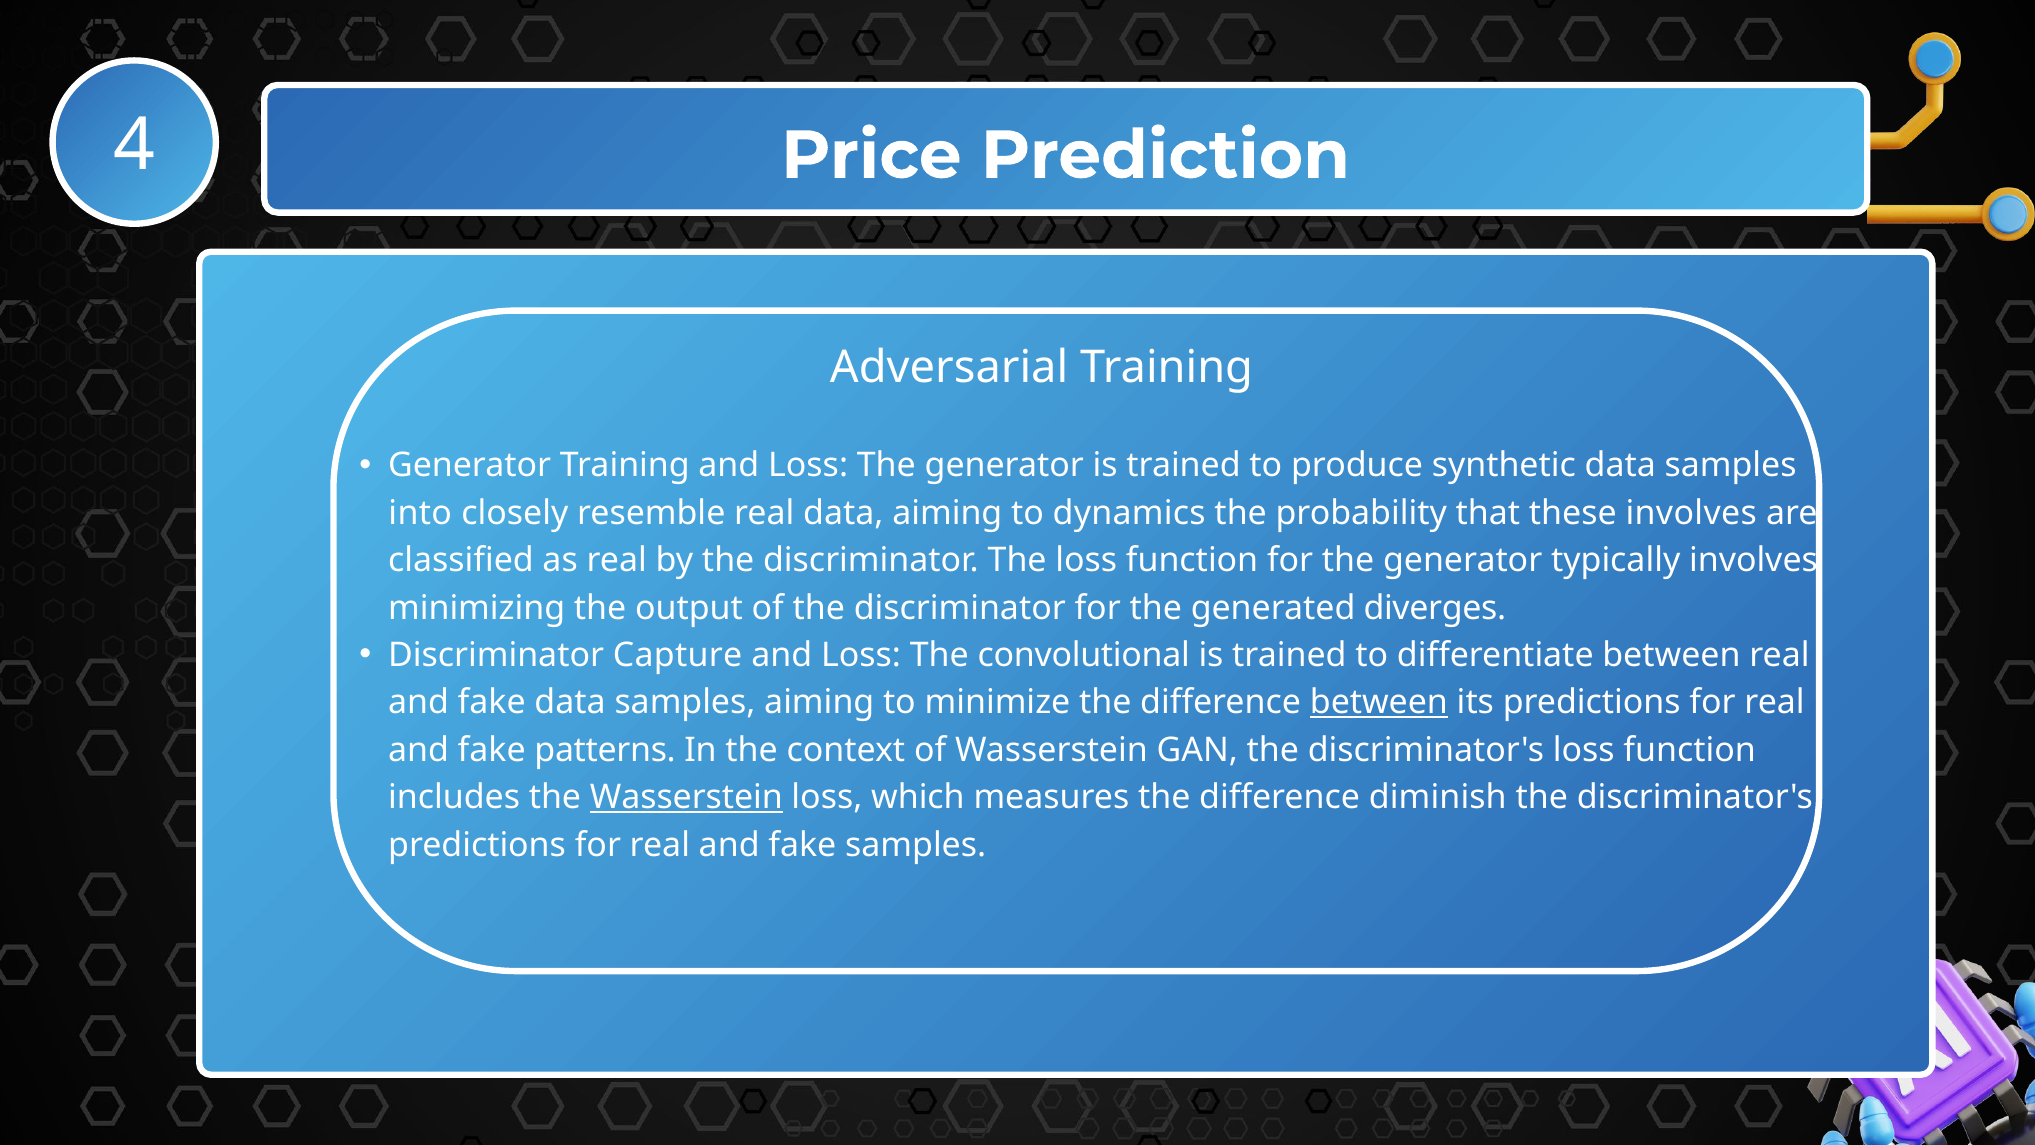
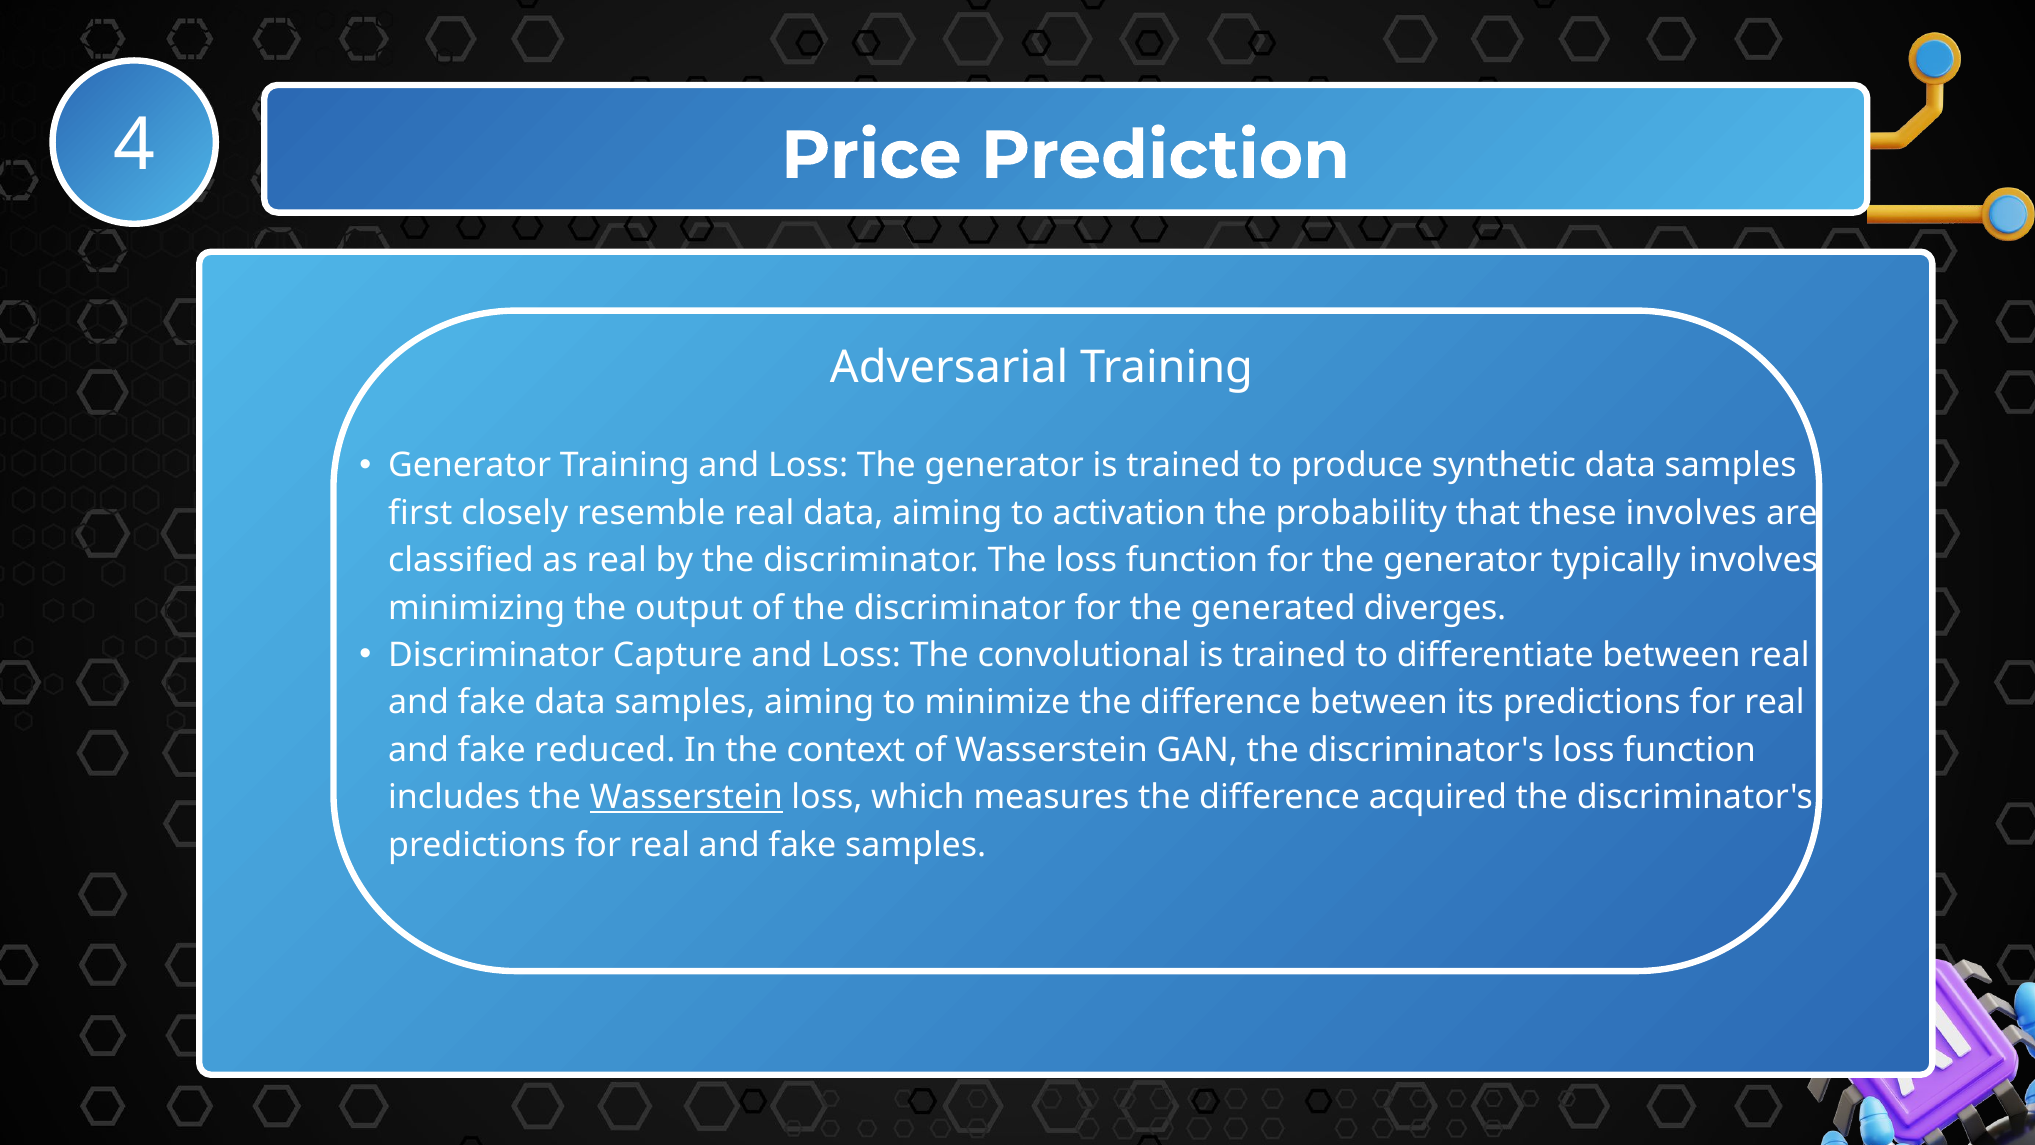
into: into -> first (420, 513)
dynamics: dynamics -> activation (1129, 513)
between underline: present -> none (1379, 703)
patterns: patterns -> reduced (605, 750)
diminish: diminish -> acquired (1438, 797)
